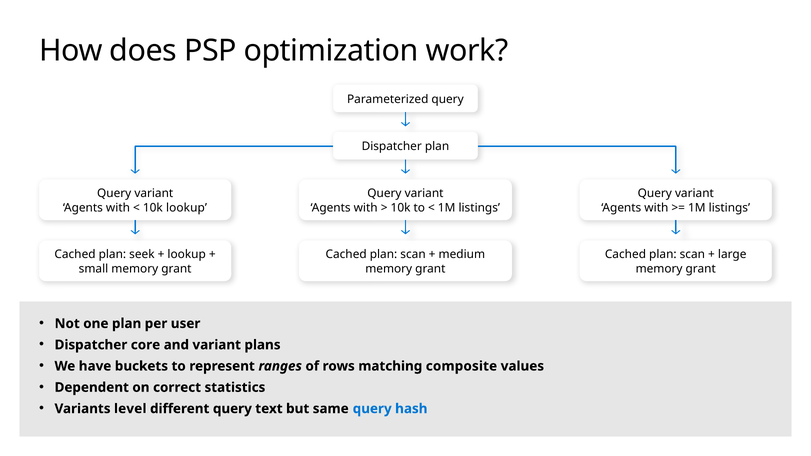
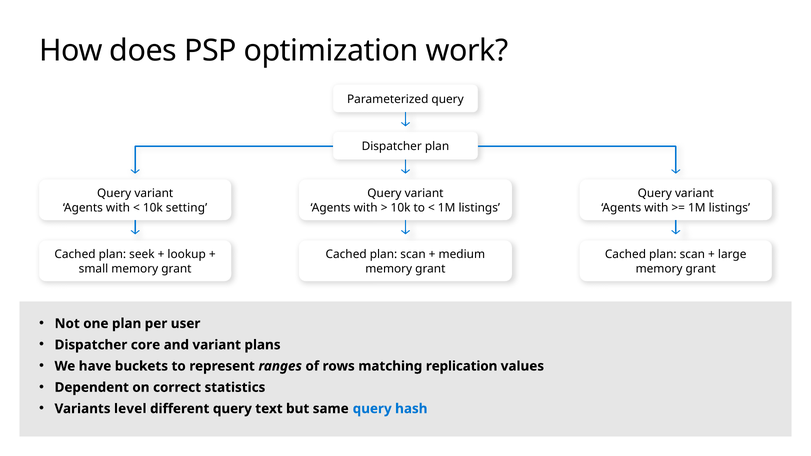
10k lookup: lookup -> setting (187, 208)
composite: composite -> replication (462, 366)
